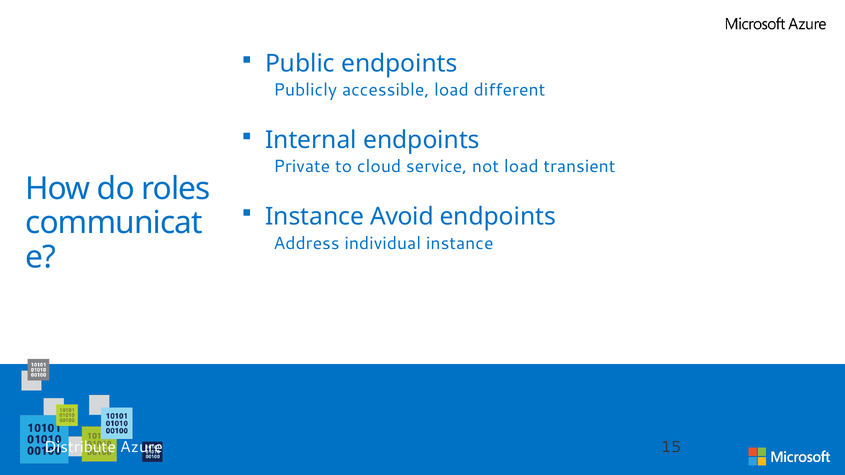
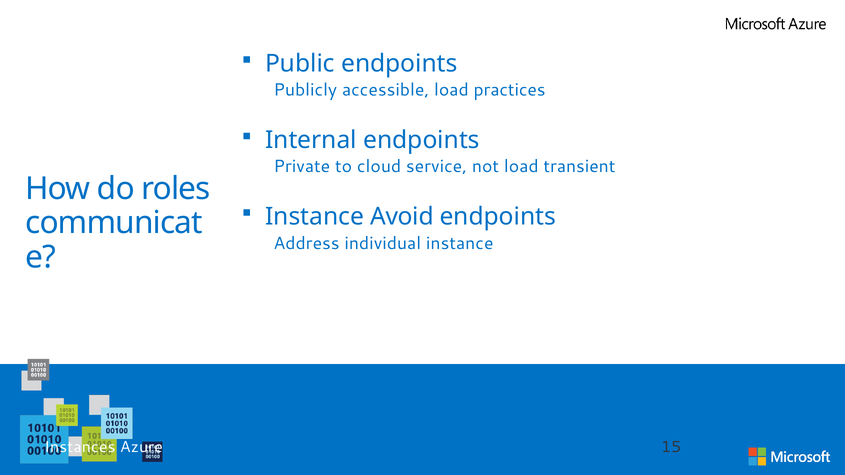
different: different -> practices (510, 90)
Distribute: Distribute -> Instances (80, 447)
